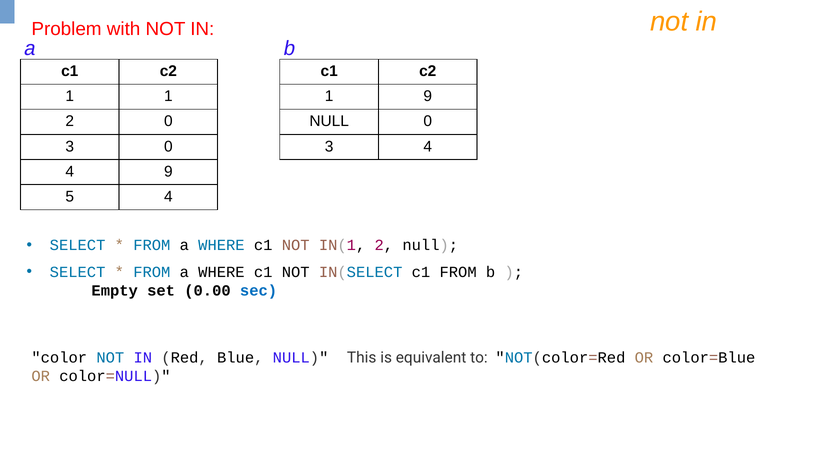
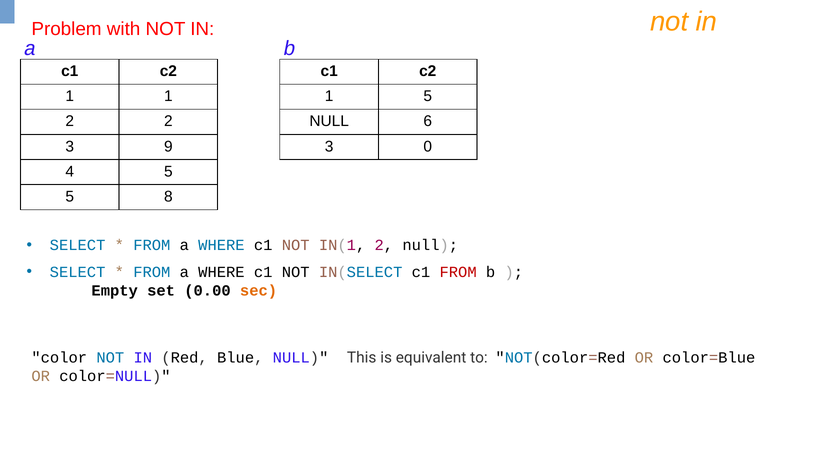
1 9: 9 -> 5 (428, 96)
2 0: 0 -> 2 (168, 121)
NULL 0: 0 -> 6 (428, 121)
3 0: 0 -> 9 (168, 146)
3 4: 4 -> 0 (428, 146)
4 9: 9 -> 5 (168, 172)
5 4: 4 -> 8 (168, 197)
FROM colour: black -> red (458, 272)
sec colour: blue -> orange (259, 291)
